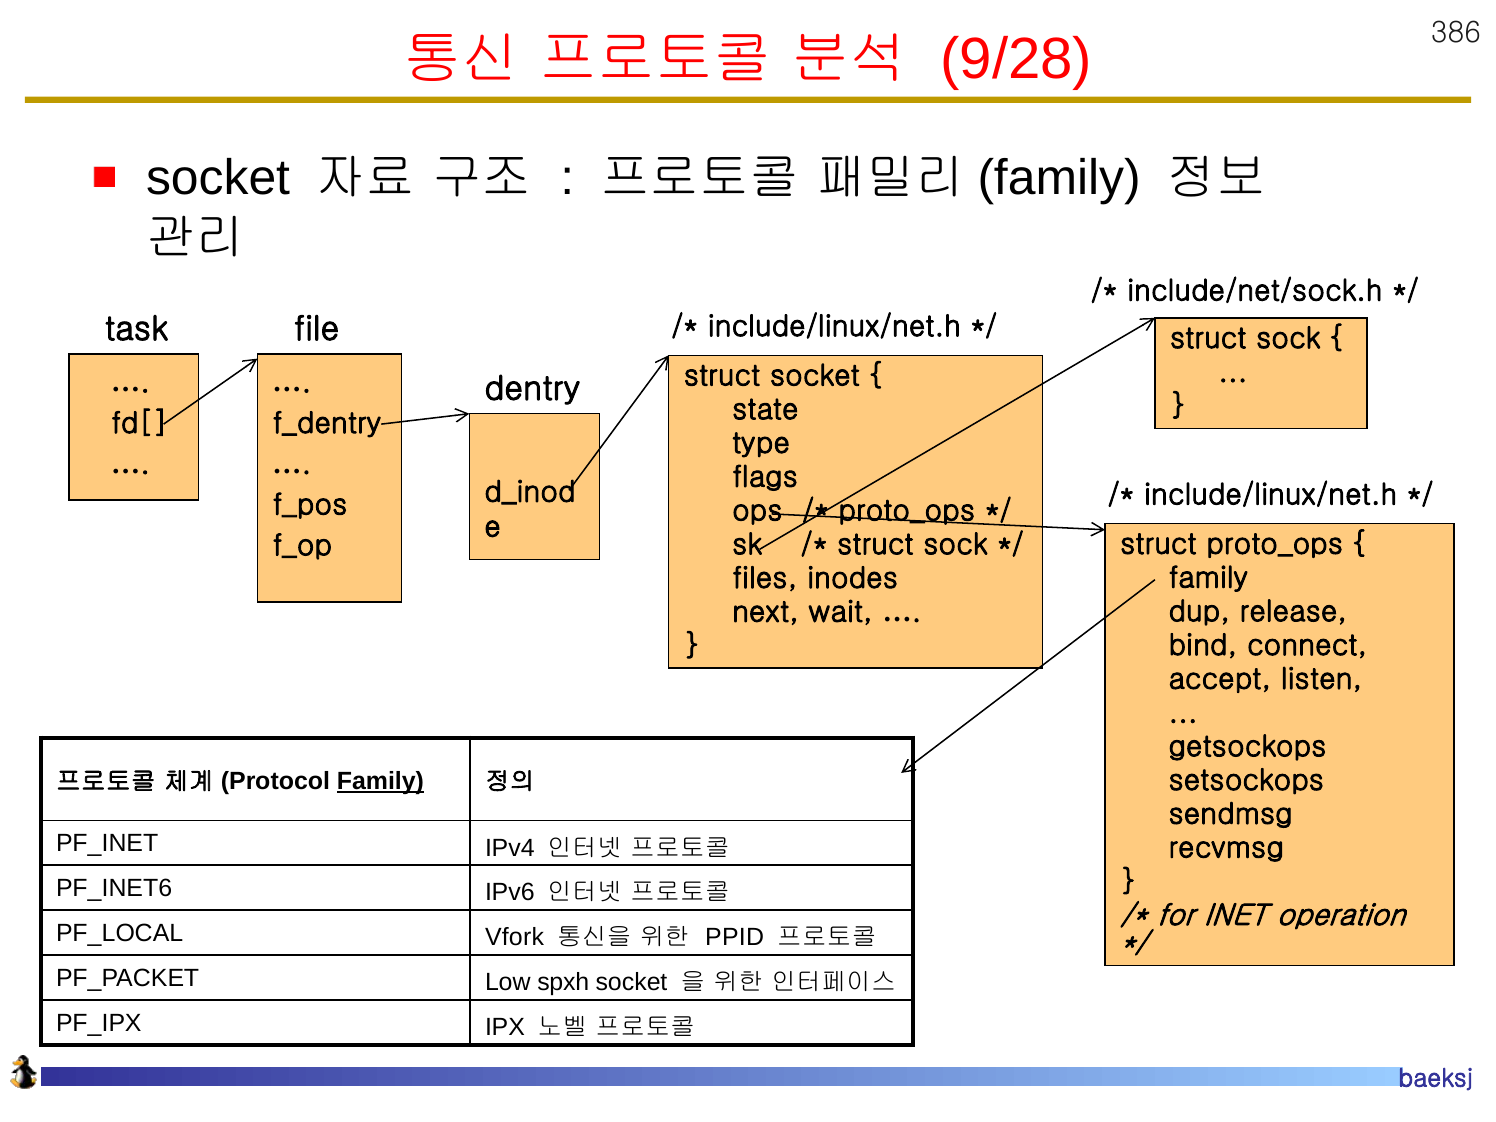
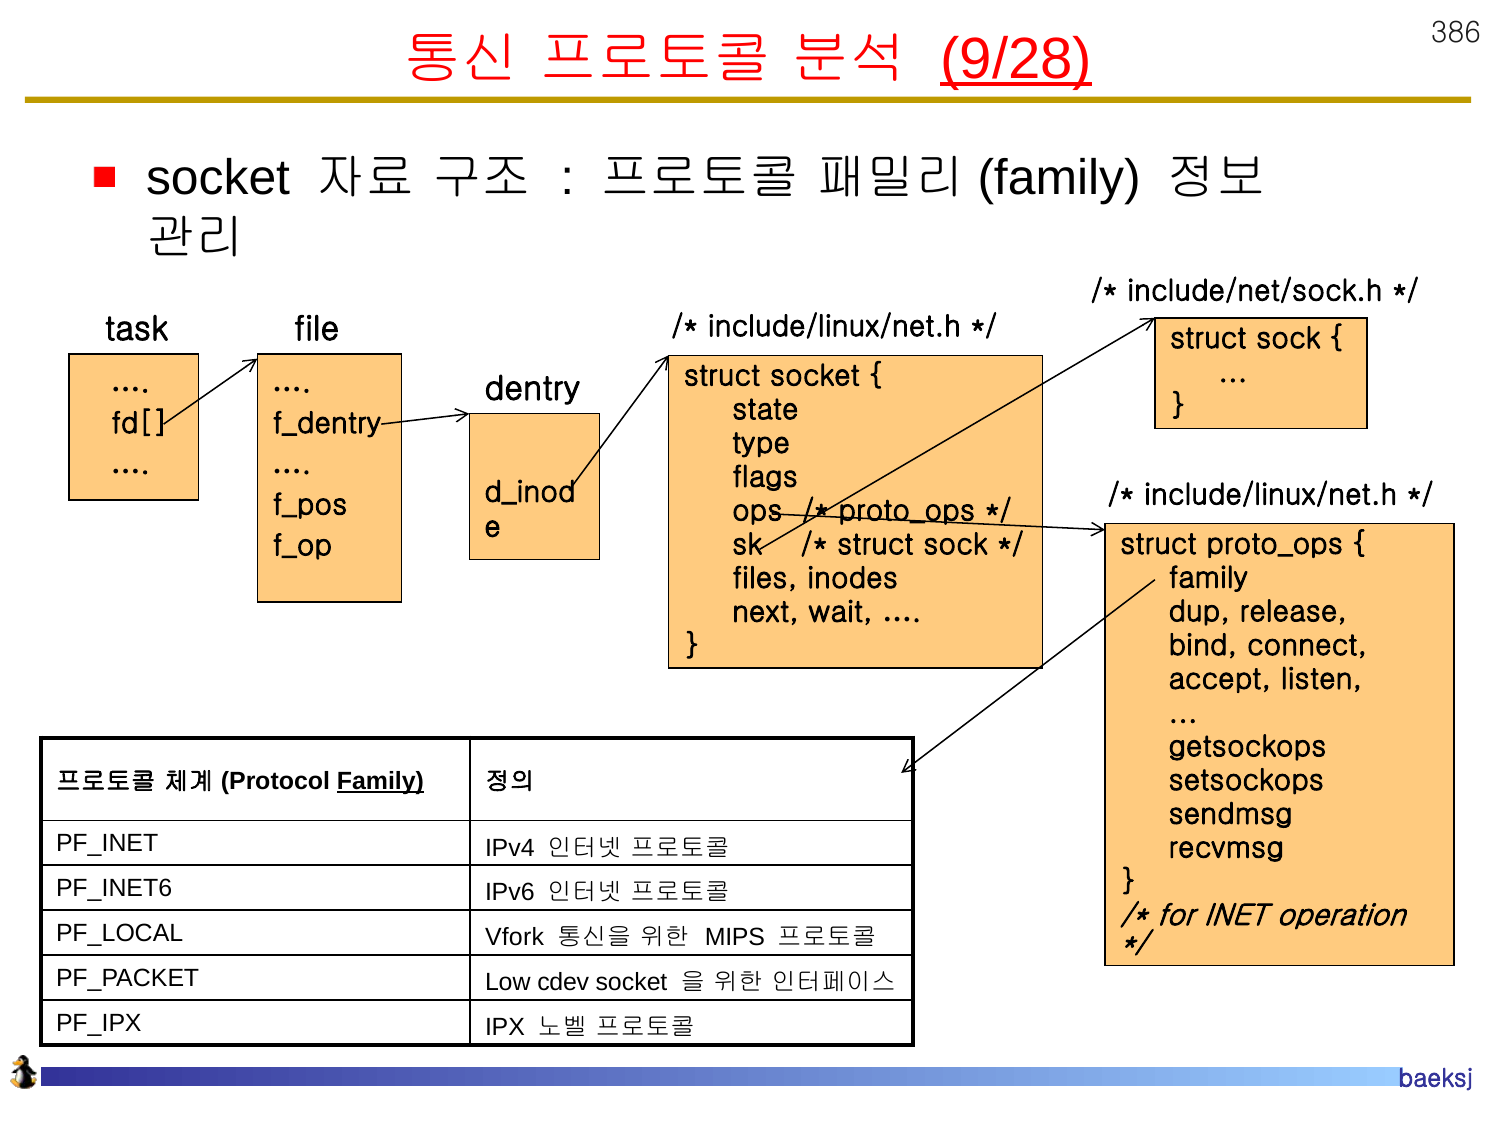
9/28 underline: none -> present (1016, 59)
PPID: PPID -> MIPS (735, 938)
spxh: spxh -> cdev (563, 983)
